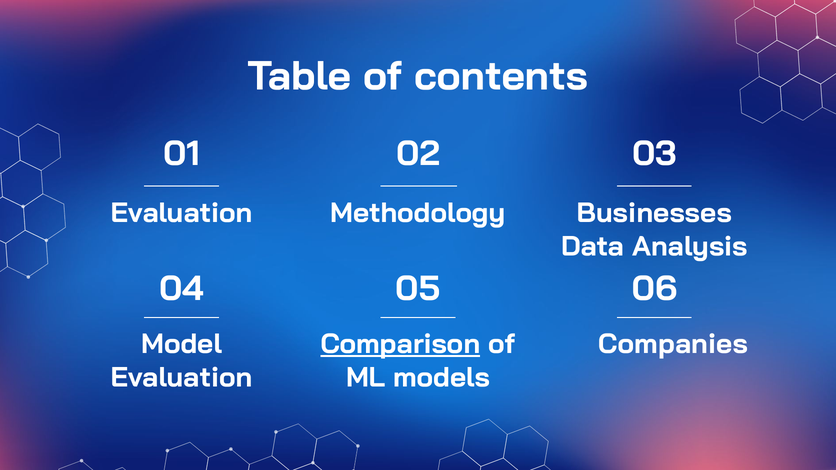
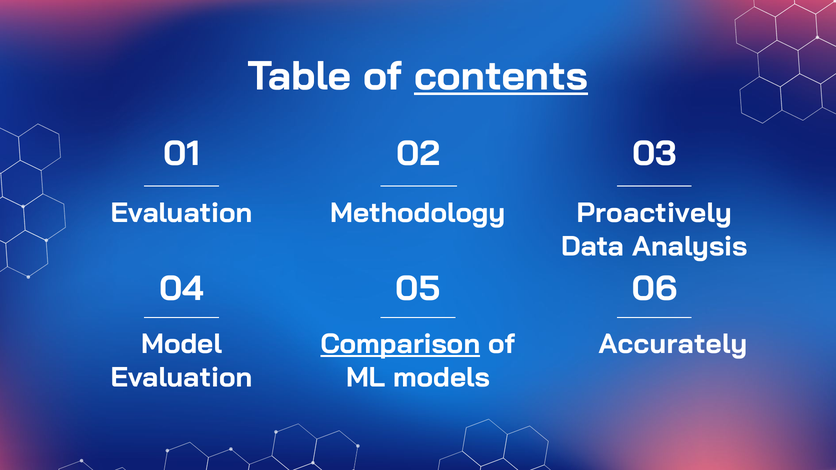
contents underline: none -> present (501, 76)
Businesses: Businesses -> Proactively (654, 213)
Companies: Companies -> Accurately (673, 344)
